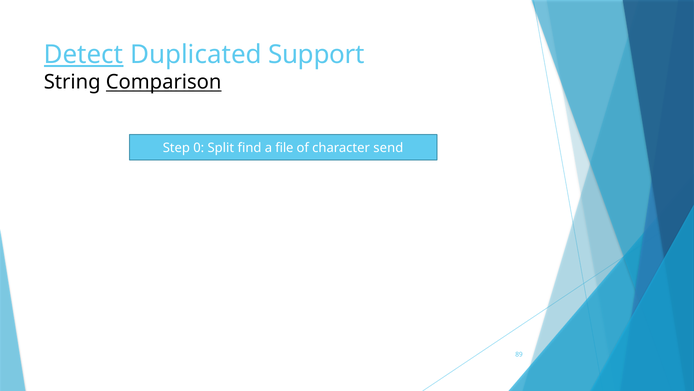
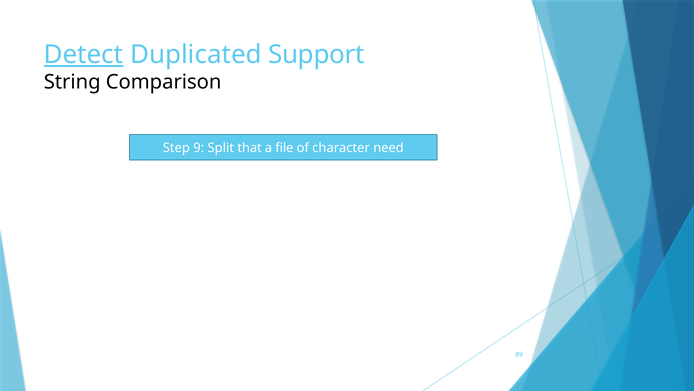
Comparison underline: present -> none (164, 82)
0: 0 -> 9 (199, 148)
find: find -> that (250, 148)
send: send -> need (388, 148)
